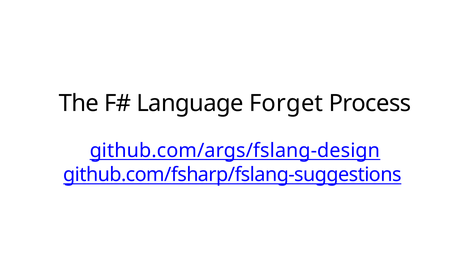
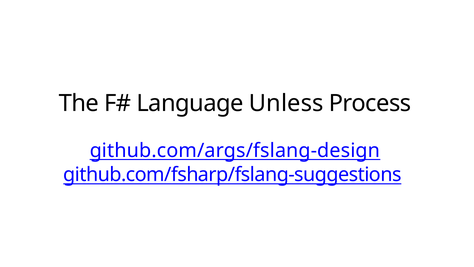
Forget: Forget -> Unless (286, 103)
